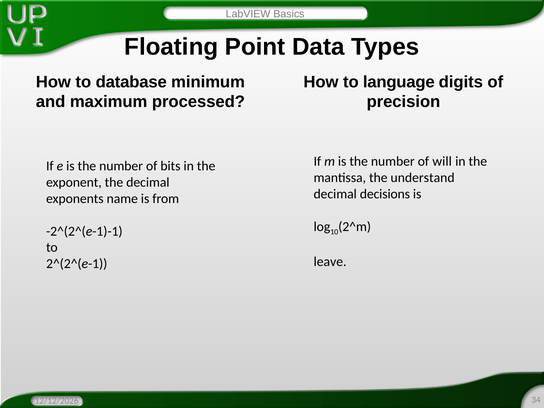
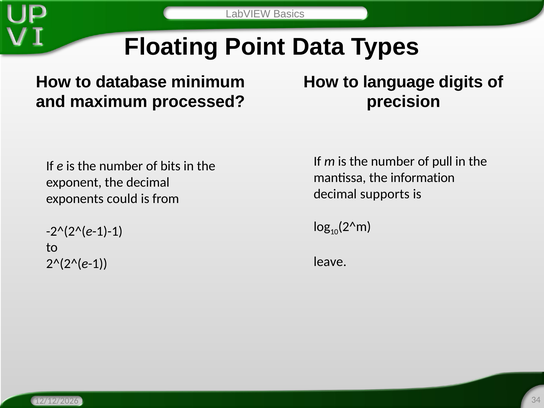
will: will -> pull (442, 161)
understand: understand -> information (423, 178)
decisions: decisions -> supports (385, 194)
name: name -> could (122, 199)
